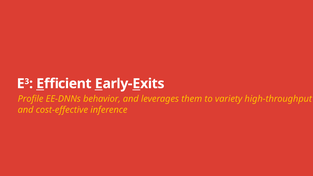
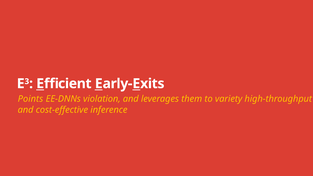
Profile: Profile -> Points (30, 99)
behavior: behavior -> violation (102, 99)
